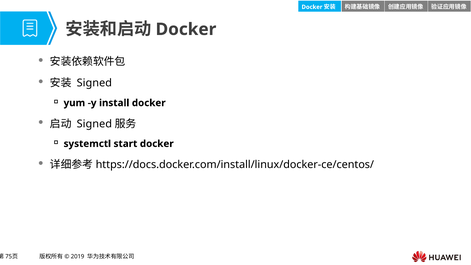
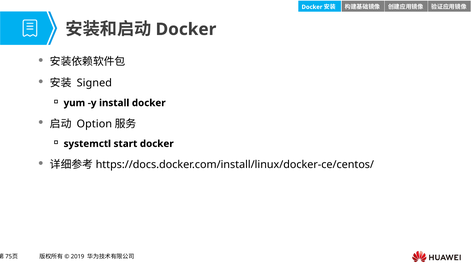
Signed: Signed -> Option (94, 124)
